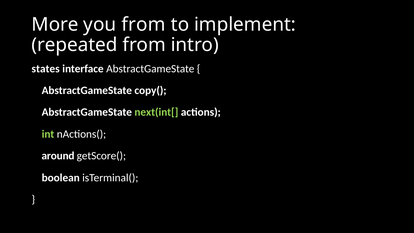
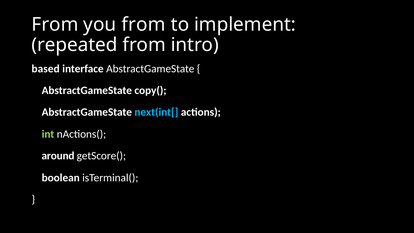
More: More -> From (55, 25)
states: states -> based (46, 69)
next(int[ colour: light green -> light blue (156, 112)
